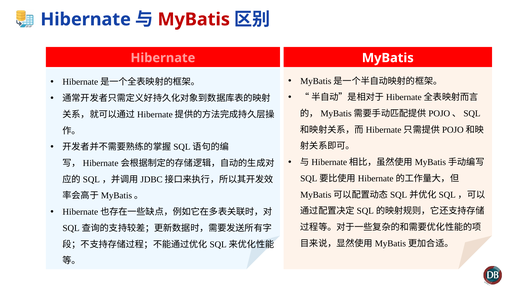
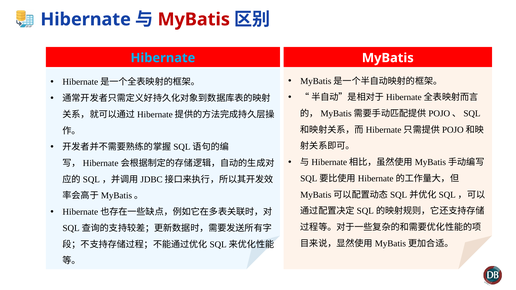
Hibernate colour: pink -> light blue (163, 58)
